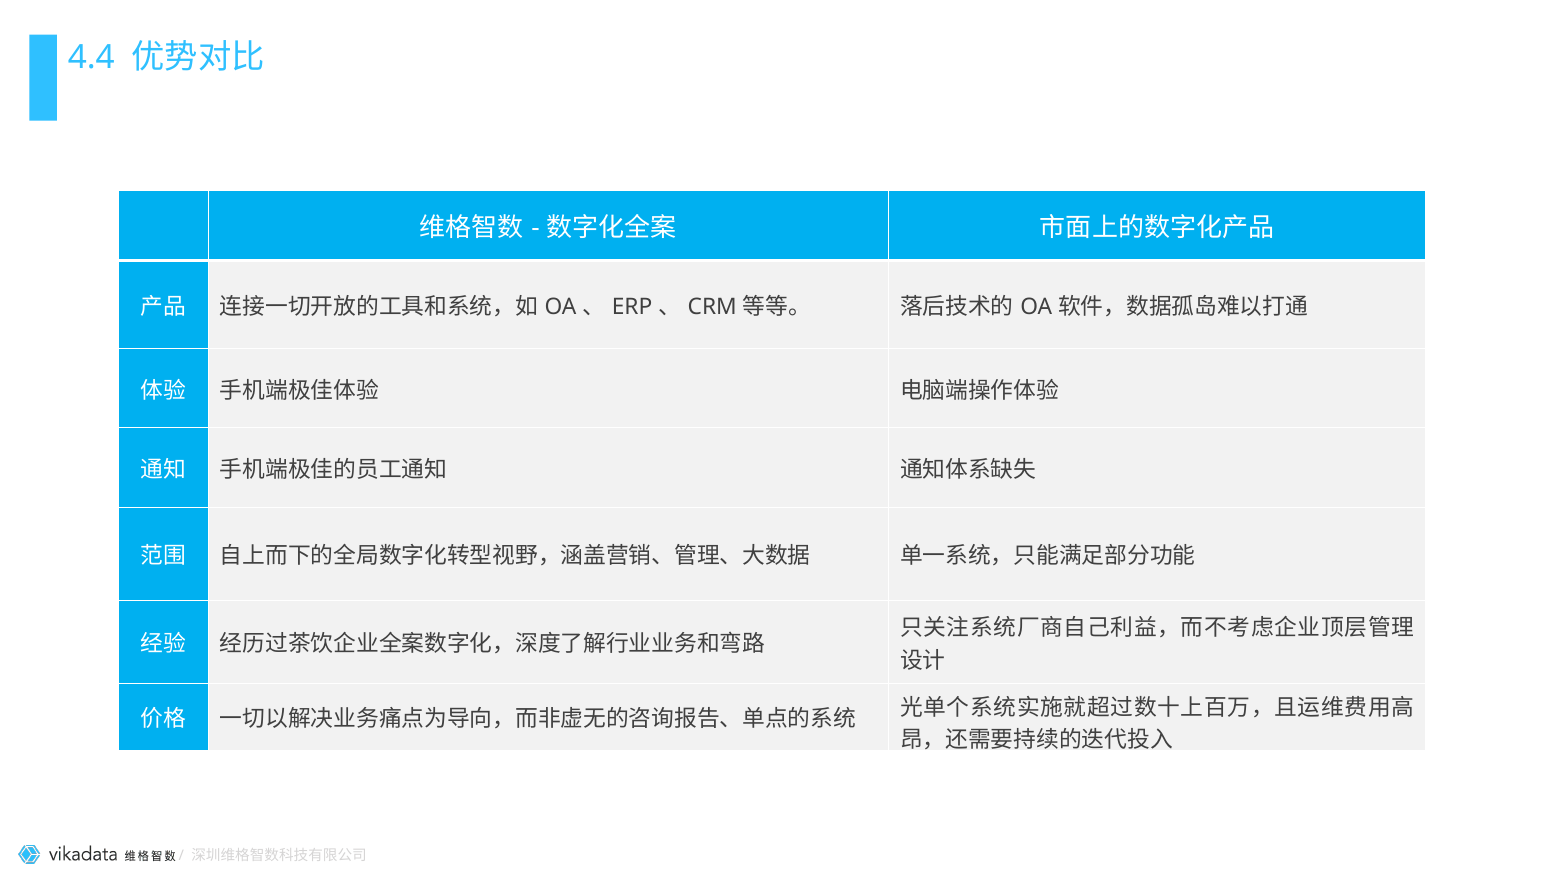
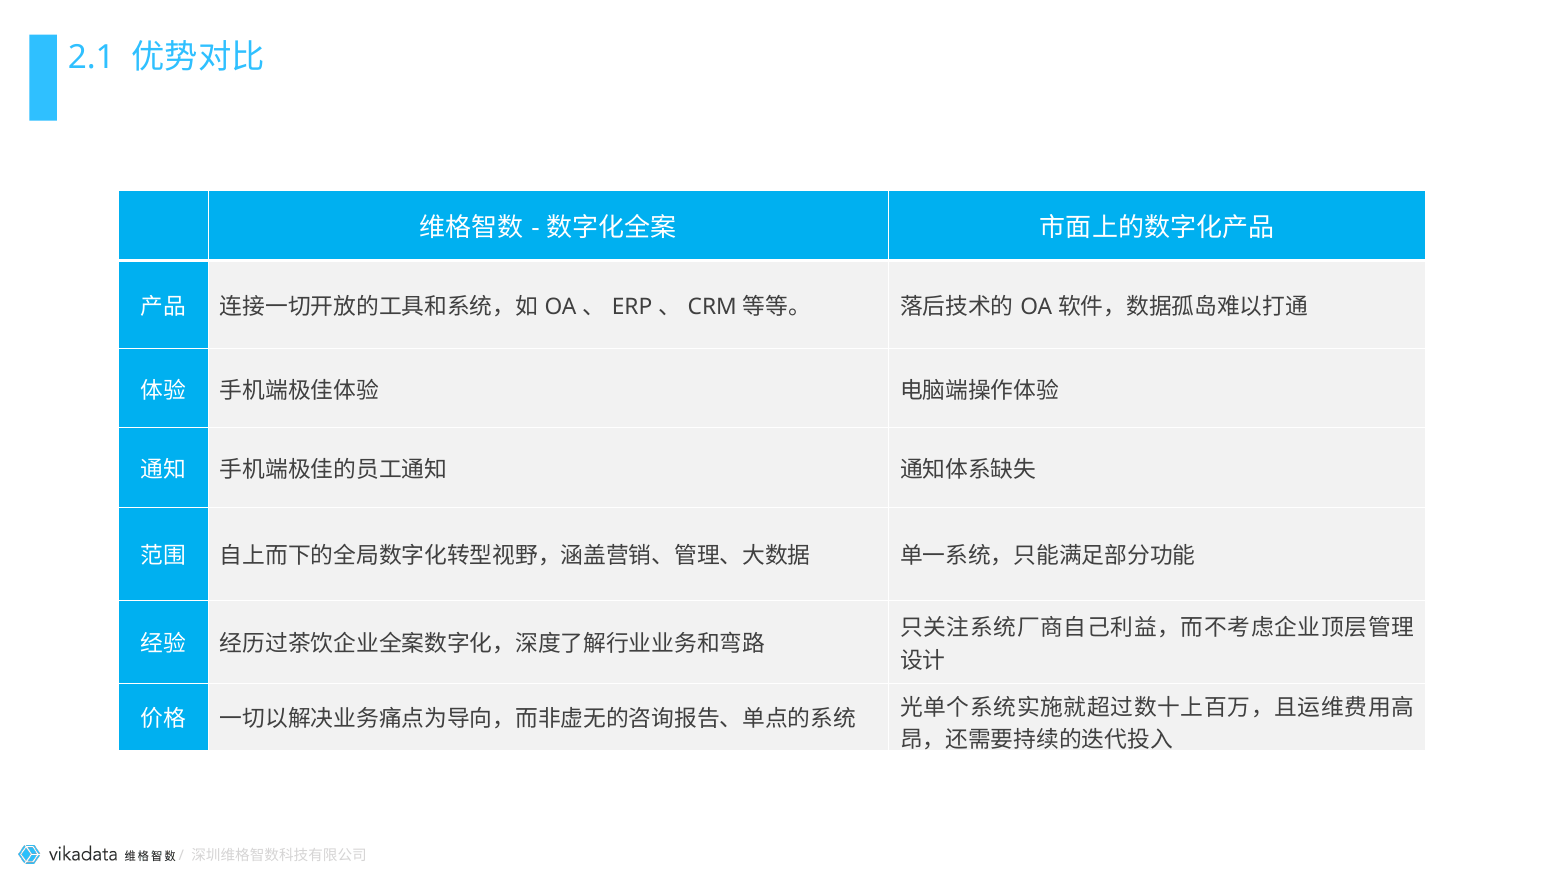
4.4: 4.4 -> 2.1 (91, 57)
